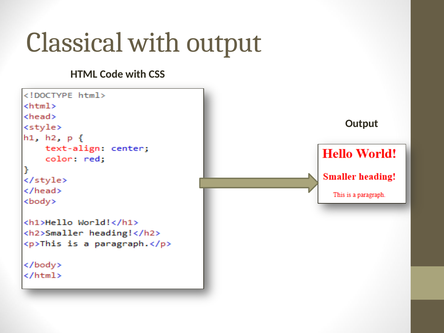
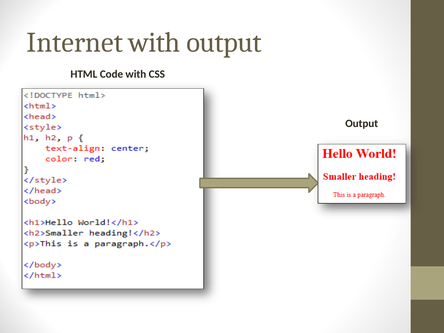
Classical: Classical -> Internet (75, 42)
